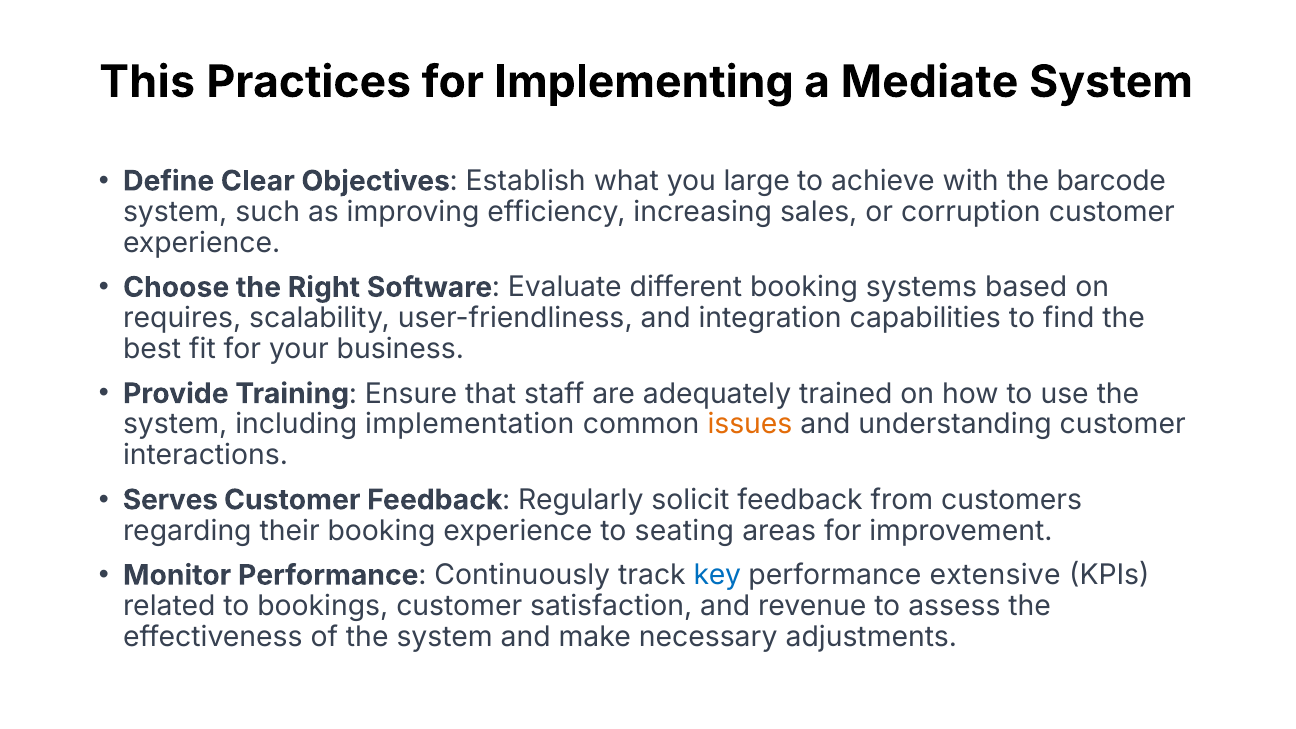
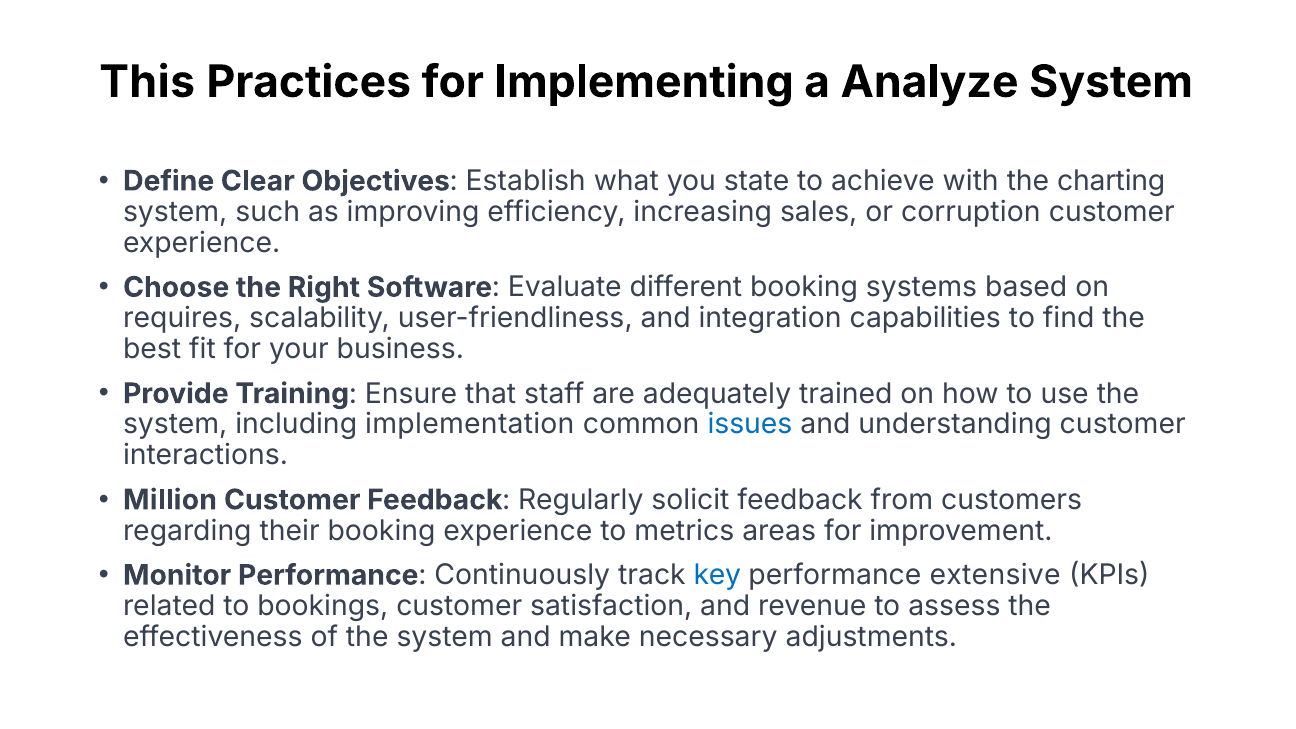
Mediate: Mediate -> Analyze (930, 82)
large: large -> state (757, 181)
barcode: barcode -> charting (1111, 181)
issues colour: orange -> blue (750, 425)
Serves: Serves -> Million (170, 500)
seating: seating -> metrics (684, 531)
